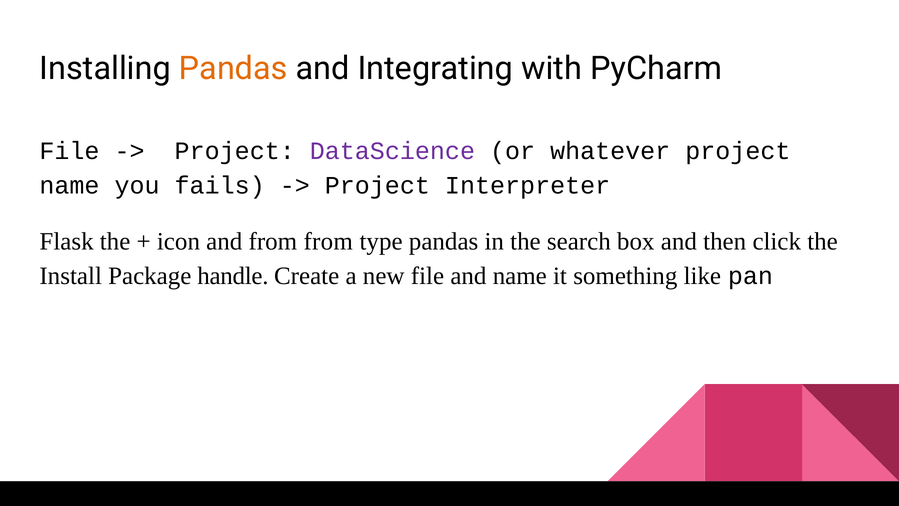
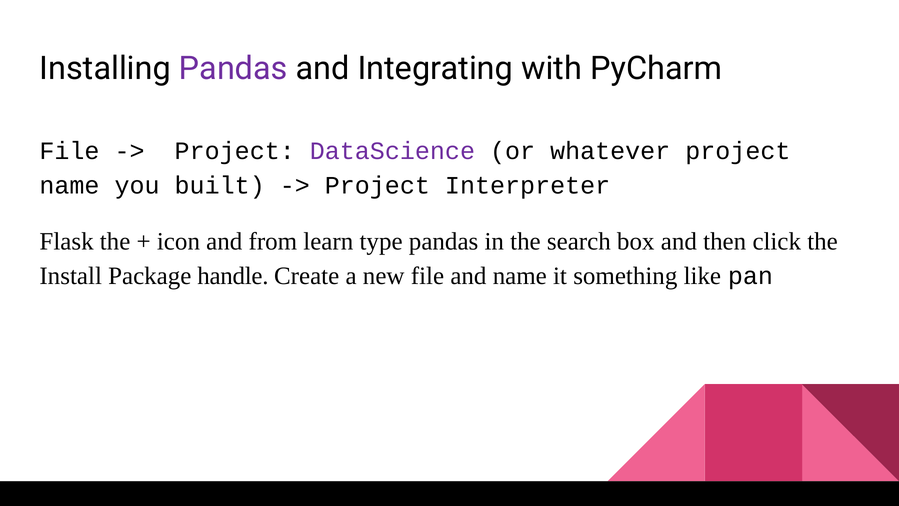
Pandas colour: orange -> purple (233, 68)
fails: fails -> built (220, 186)
from from: from -> learn (328, 241)
